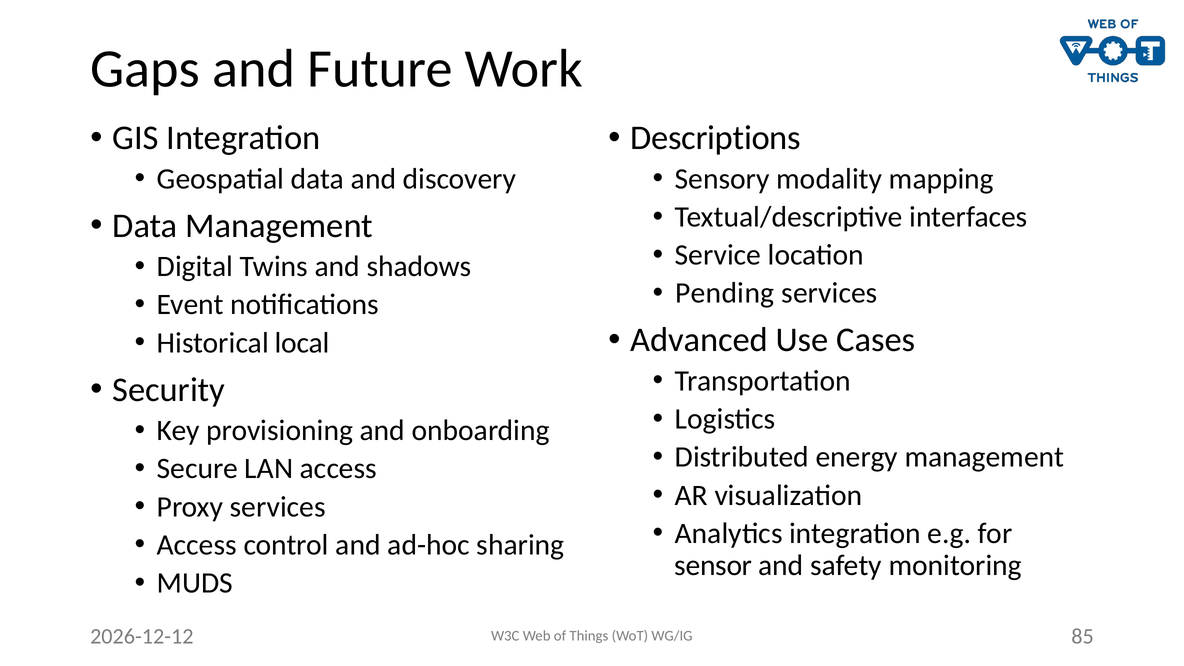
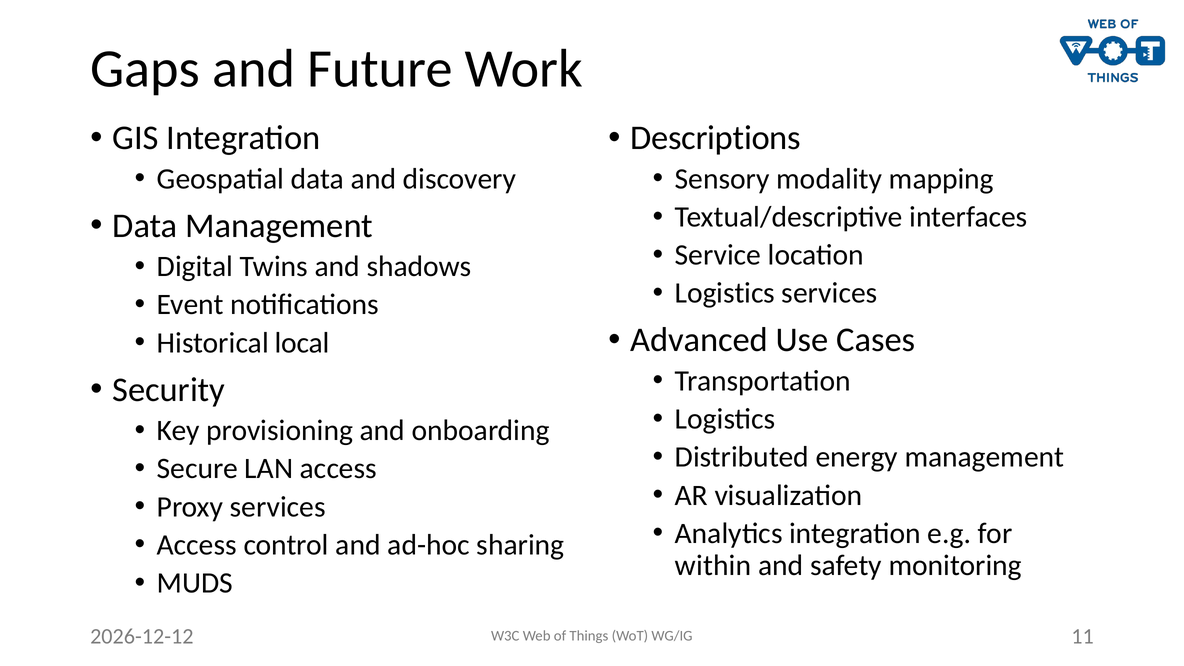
Pending: Pending -> Logistics (725, 293)
sensor: sensor -> within (713, 565)
85: 85 -> 11 (1083, 637)
